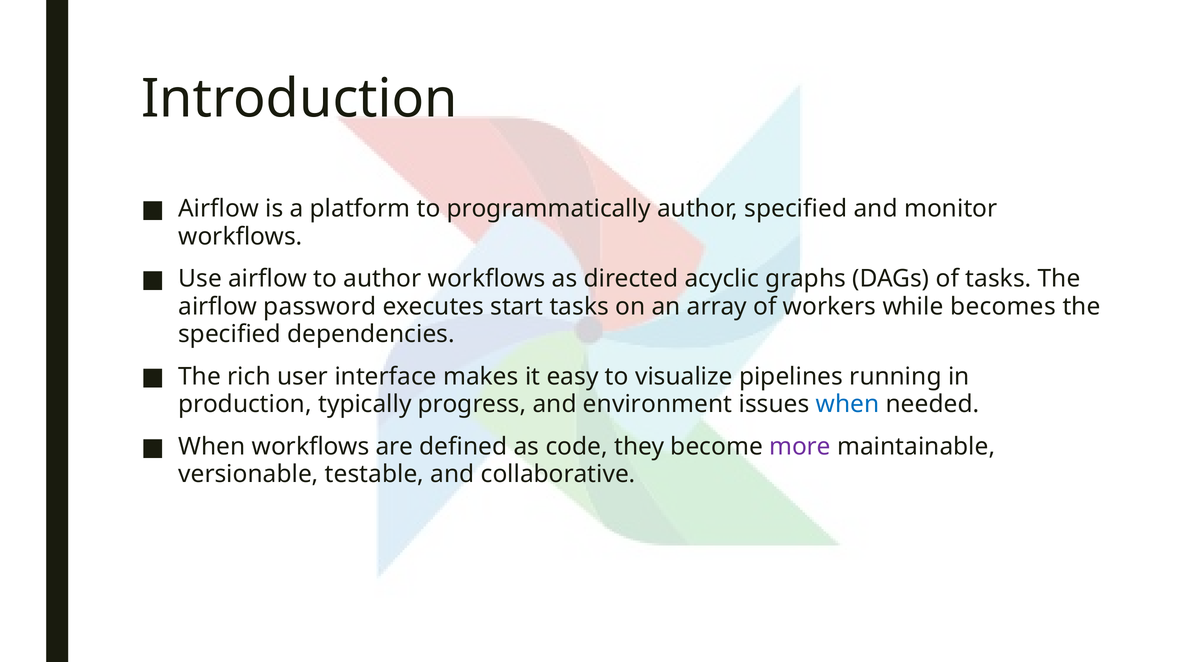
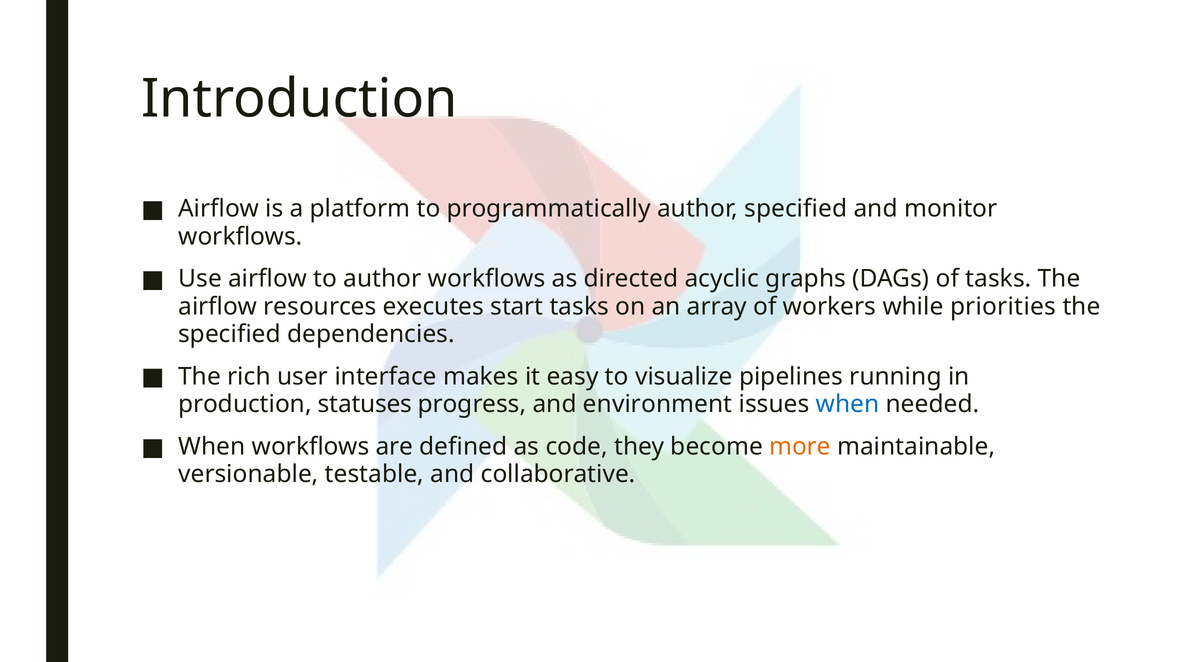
password: password -> resources (320, 306)
becomes: becomes -> priorities (1003, 306)
typically: typically -> statuses (365, 404)
more colour: purple -> orange (800, 447)
